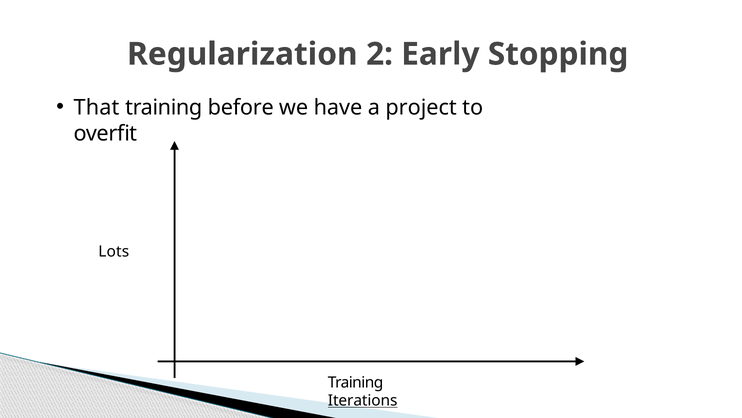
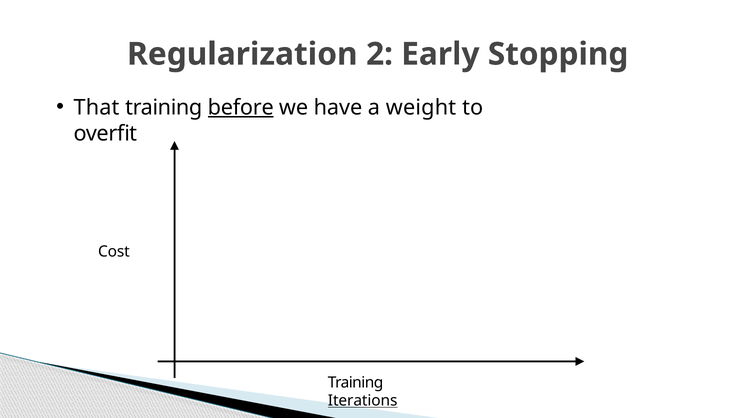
before underline: none -> present (241, 107)
project: project -> weight (421, 107)
Lots: Lots -> Cost (114, 251)
